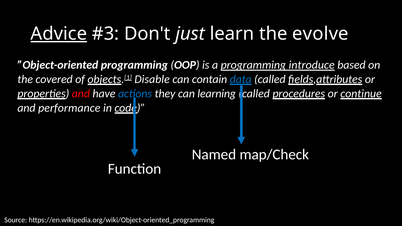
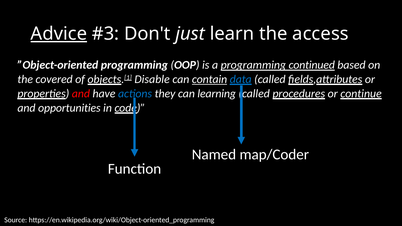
evolve: evolve -> access (321, 34)
introduce: introduce -> continued (312, 65)
contain underline: none -> present (210, 79)
performance: performance -> opportunities (69, 108)
map/Check: map/Check -> map/Coder (274, 154)
